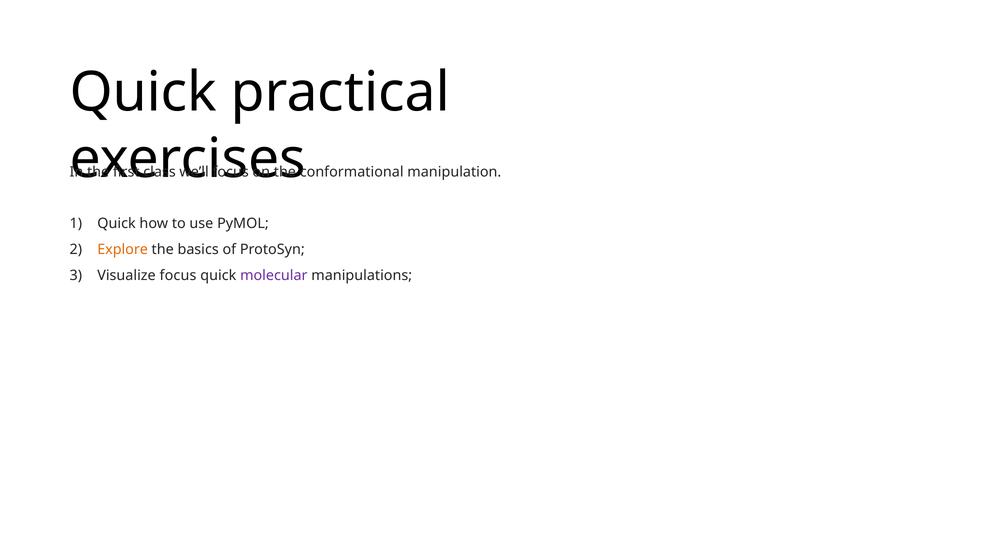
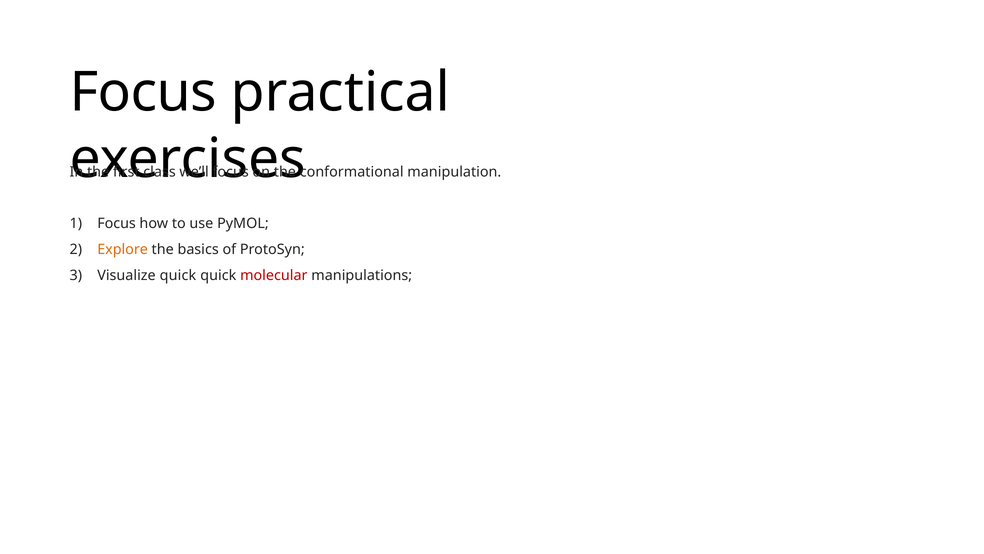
Quick: Quick -> Focus (143, 92)
Quick: Quick -> Focus (117, 223)
Visualize focus: focus -> quick (178, 275)
molecular colour: purple -> red (274, 275)
